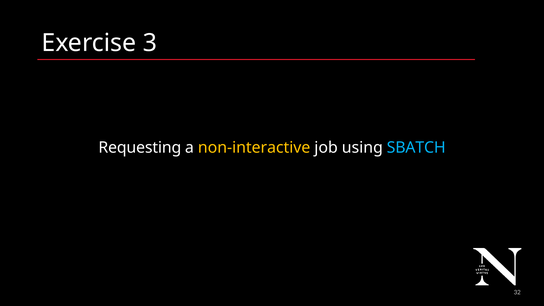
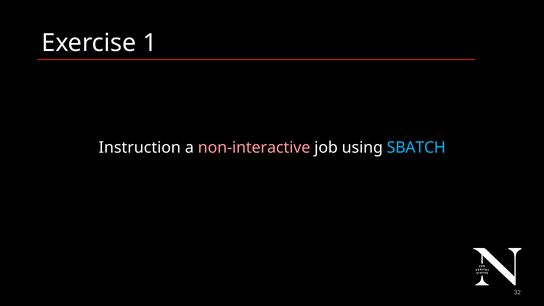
3: 3 -> 1 (150, 43)
Requesting: Requesting -> Instruction (140, 148)
non-interactive colour: yellow -> pink (254, 148)
